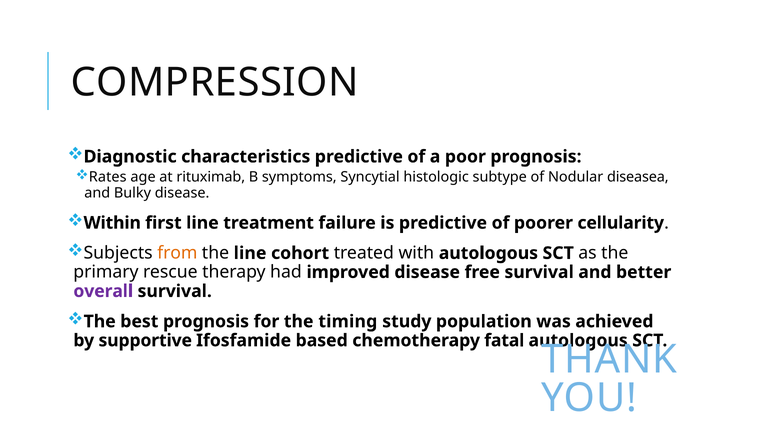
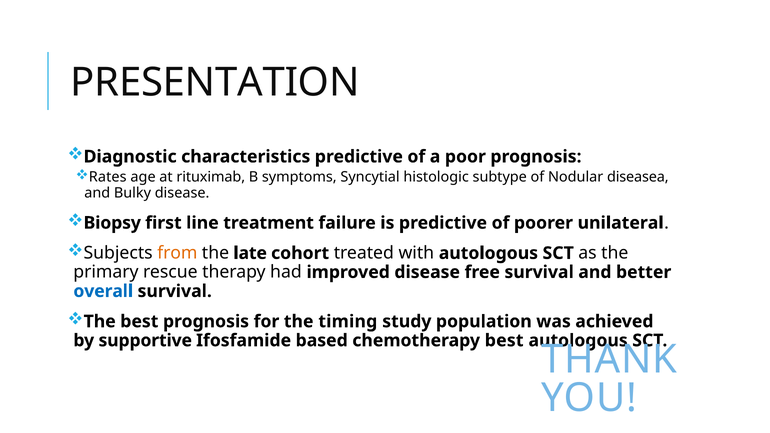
COMPRESSION: COMPRESSION -> PRESENTATION (215, 83)
Within: Within -> Biopsy (112, 223)
cellularity: cellularity -> unilateral (621, 223)
the line: line -> late (250, 253)
overall colour: purple -> blue (103, 291)
chemotherapy fatal: fatal -> best (504, 341)
